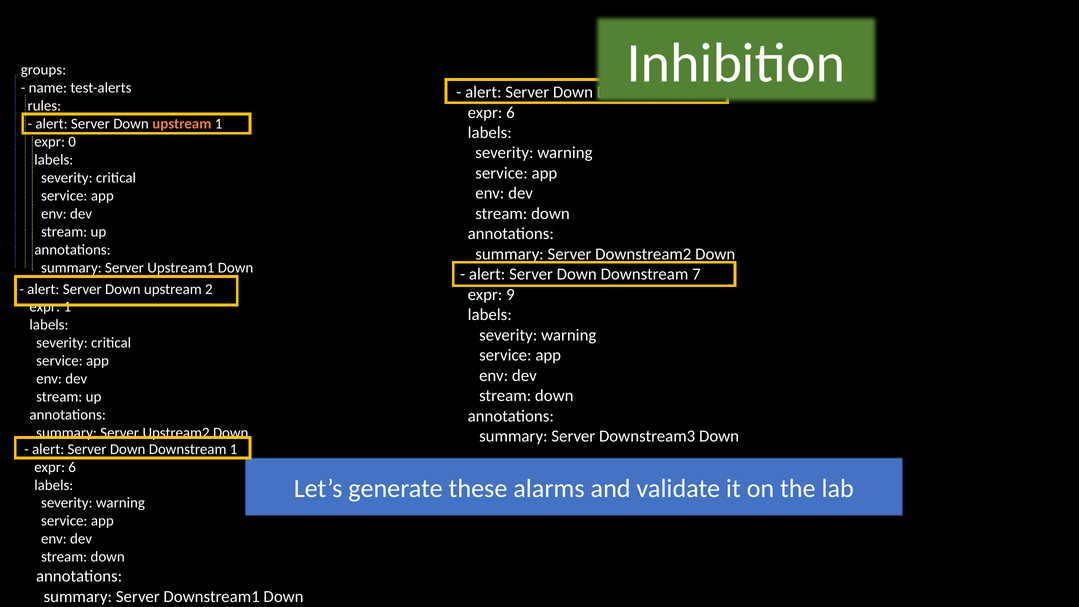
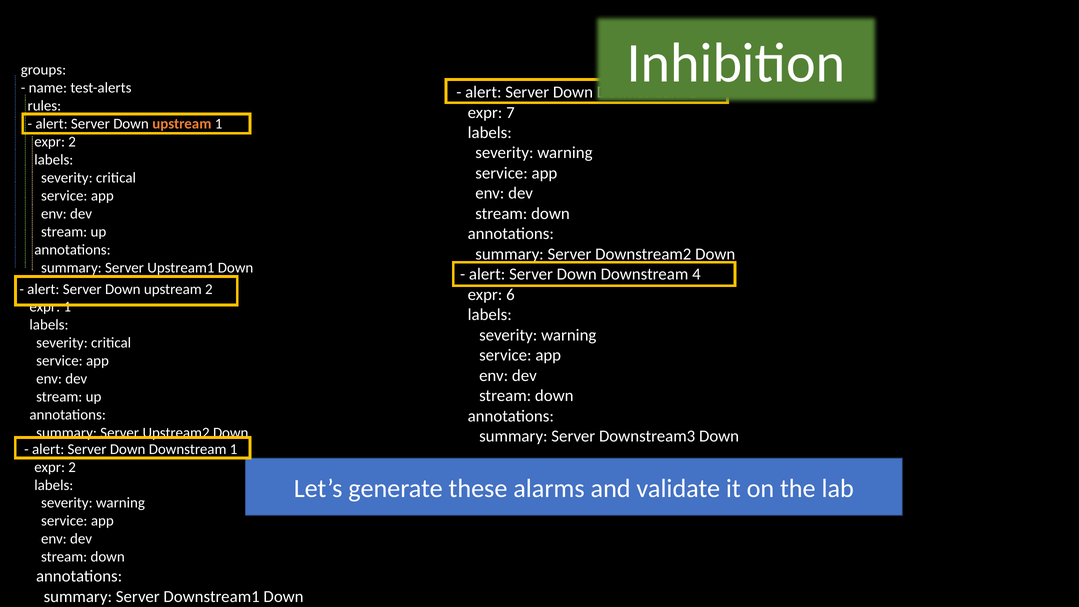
6: 6 -> 7 (510, 112)
0: 0 -> 2 (72, 142)
7: 7 -> 4 (696, 274)
9: 9 -> 6 (510, 295)
6: 6 -> 2 (72, 467)
